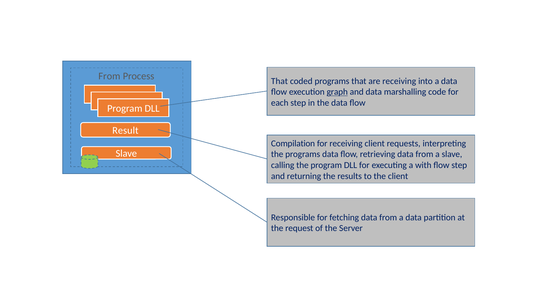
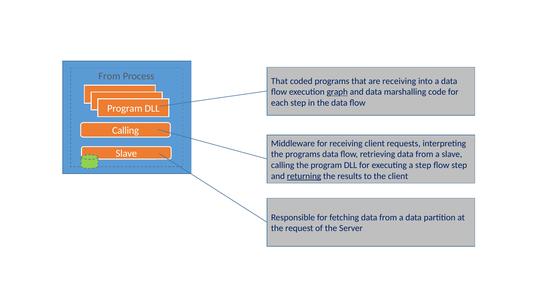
Result: Result -> Calling (126, 131)
Compilation: Compilation -> Middleware (293, 143)
a with: with -> step (423, 165)
returning underline: none -> present (304, 176)
